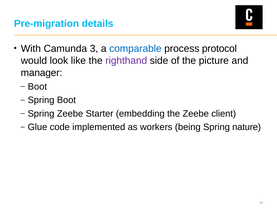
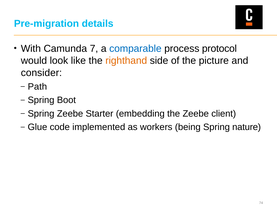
3: 3 -> 7 (94, 49)
righthand colour: purple -> orange (126, 61)
manager: manager -> consider (41, 73)
Boot: Boot -> Path (37, 87)
